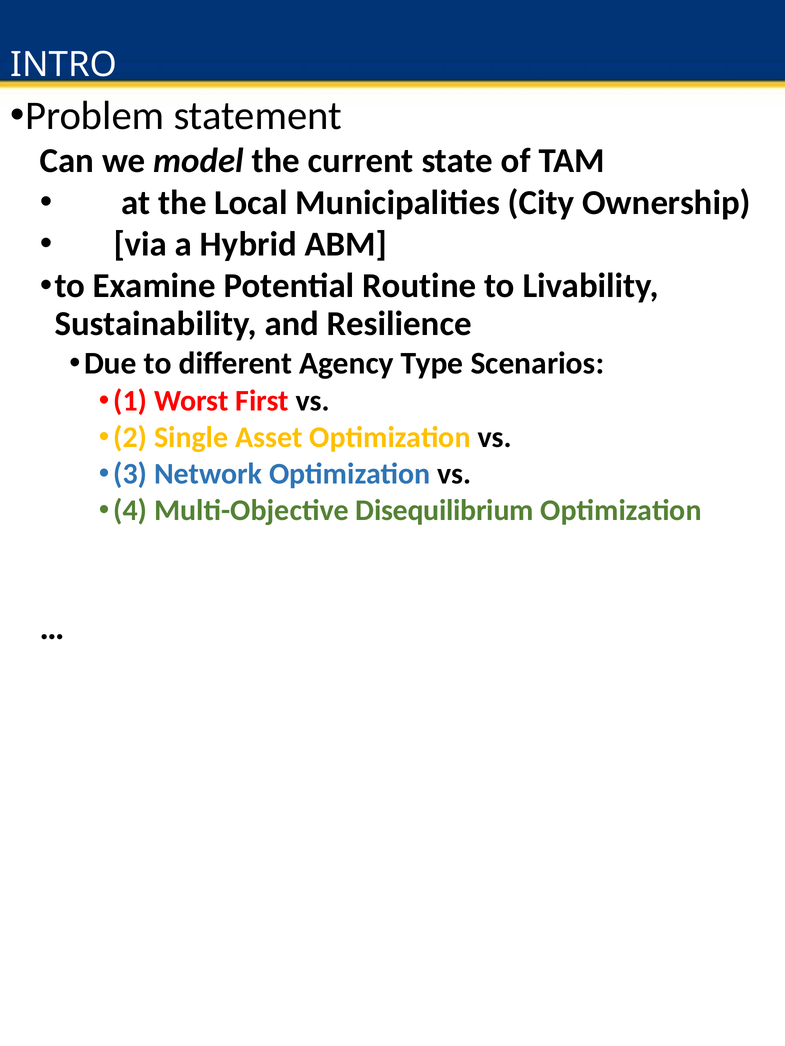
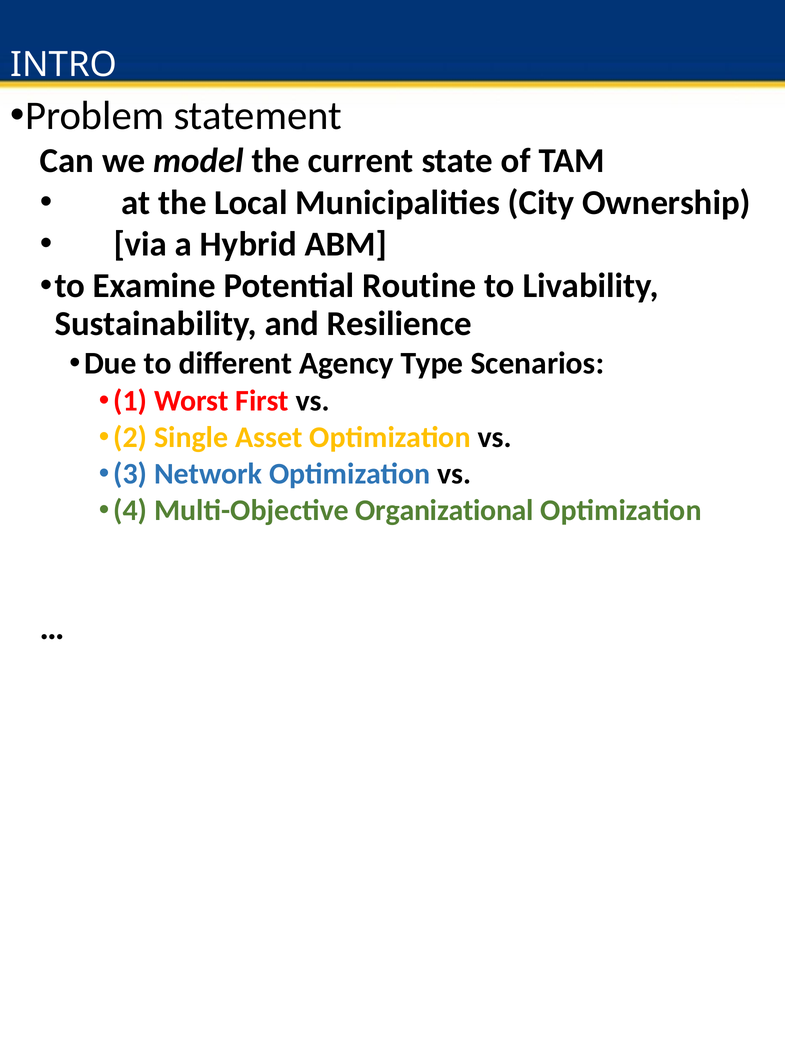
Disequilibrium: Disequilibrium -> Organizational (445, 511)
